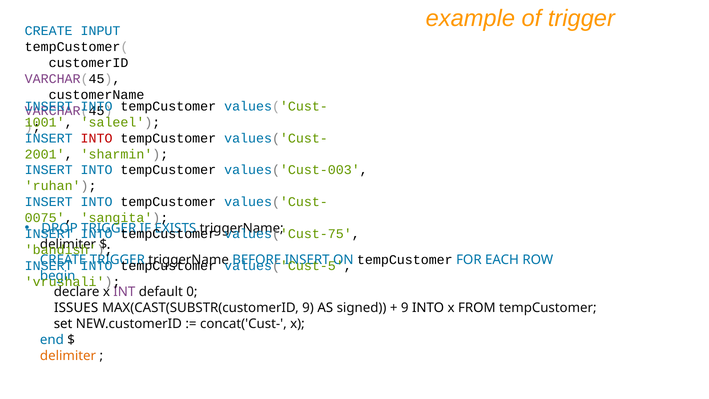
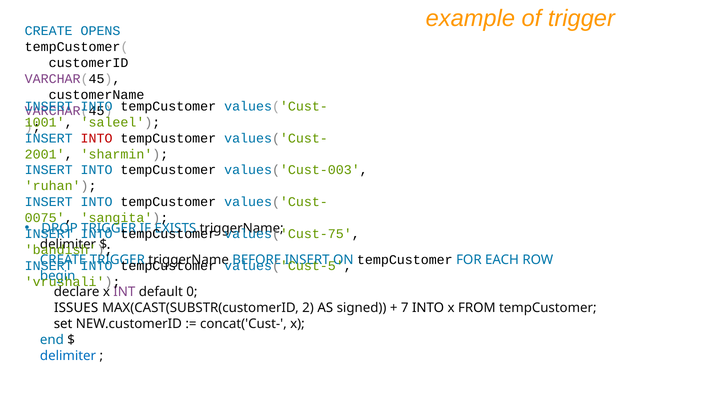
INPUT: INPUT -> OPENS (100, 31)
MAX(CAST(SUBSTR(customerID 9: 9 -> 2 (308, 308)
9: 9 -> 7 (405, 308)
delimiter colour: orange -> blue (68, 356)
